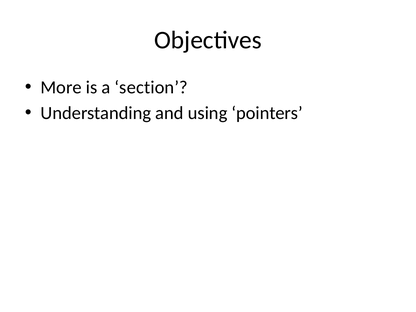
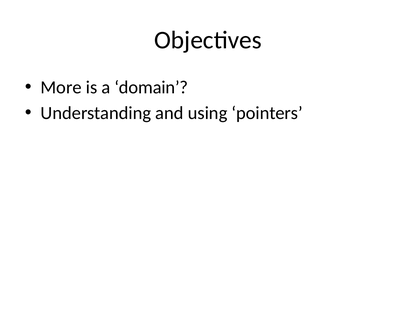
section: section -> domain (151, 87)
